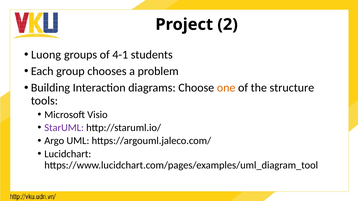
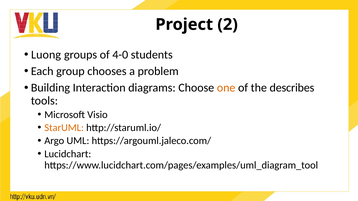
4-1: 4-1 -> 4-0 (120, 55)
structure: structure -> describes (292, 88)
StarUML colour: purple -> orange (64, 128)
